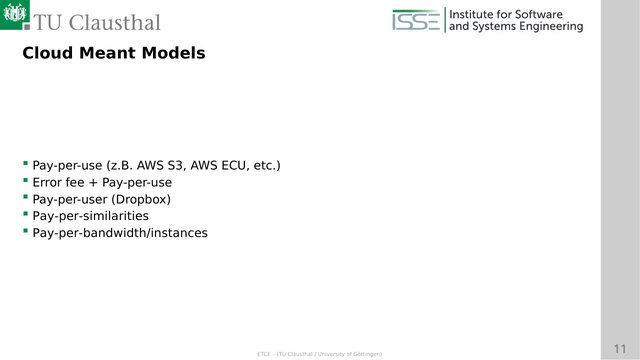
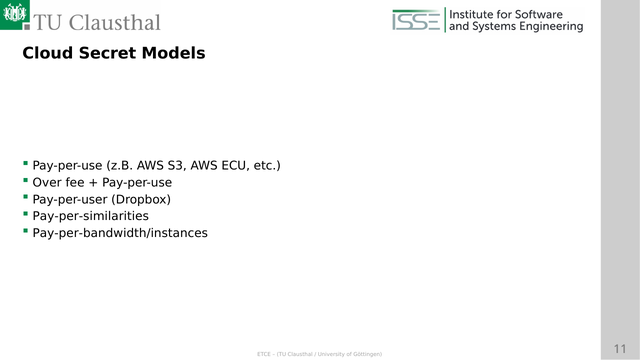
Meant: Meant -> Secret (107, 53)
Error: Error -> Over (47, 183)
